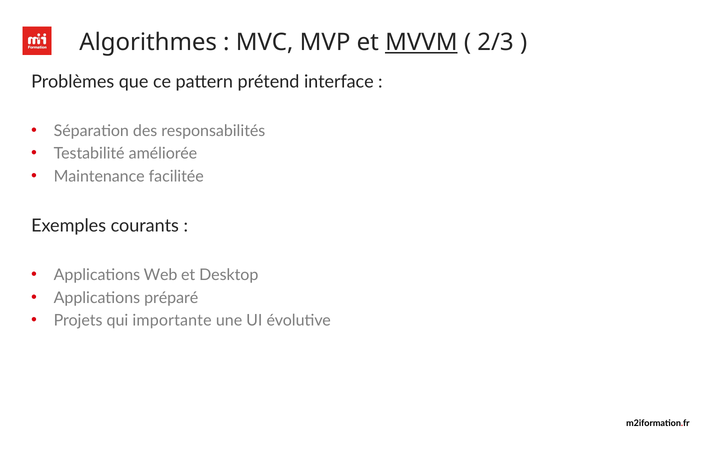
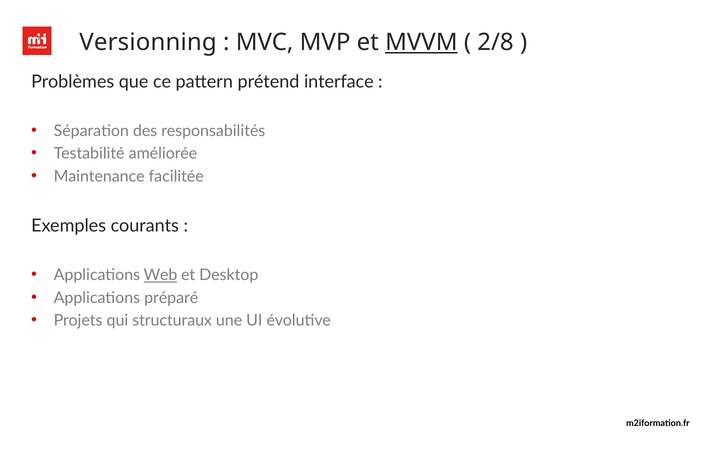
Algorithmes: Algorithmes -> Versionning (148, 42)
2/3: 2/3 -> 2/8 (496, 42)
Web underline: none -> present (161, 275)
importante: importante -> structuraux (172, 320)
